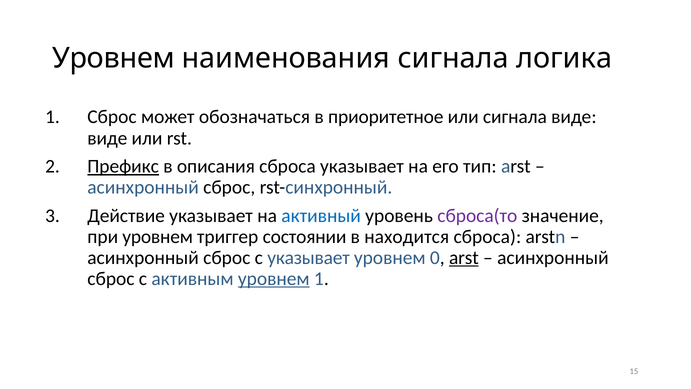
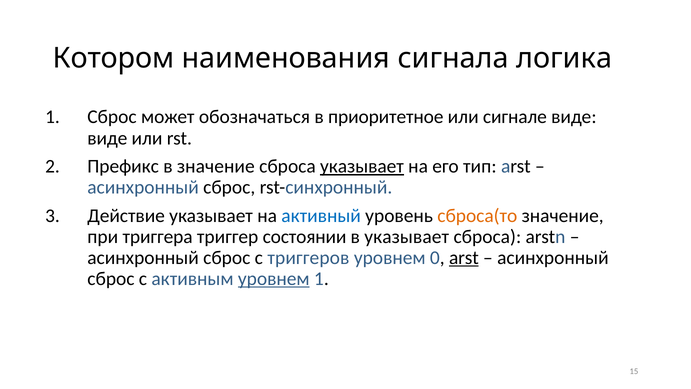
Уровнем: Уровнем -> Котором (113, 58)
или сигнала: сигнала -> сигнале (515, 117)
Префикс underline: present -> none (123, 166)
в описания: описания -> значение (216, 166)
указывает underline: none -> present (362, 166)
сброса(то colour: purple -> orange (477, 215)
при уровнем: уровнем -> триггера (158, 236)
в находится: находится -> указывает (407, 236)
с указывает: указывает -> триггеров (308, 257)
